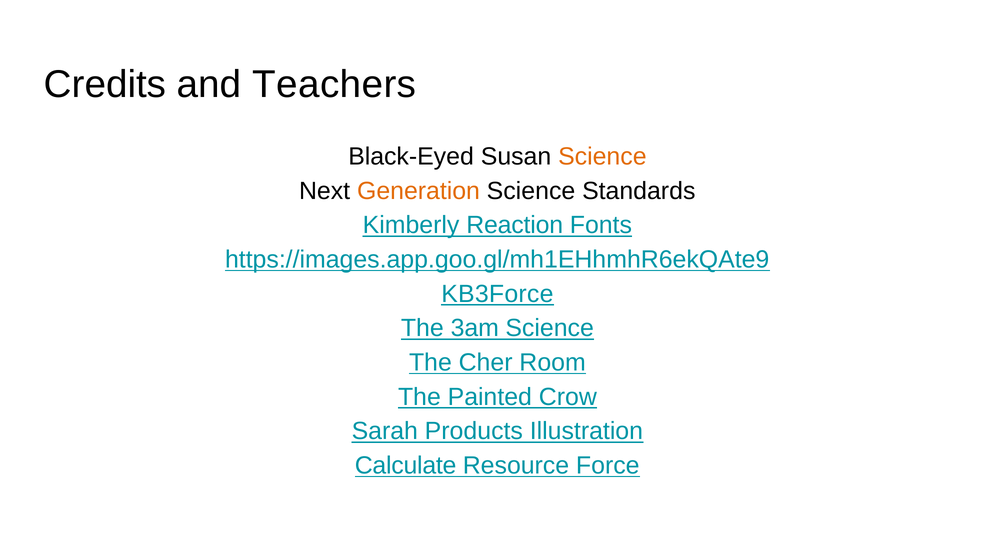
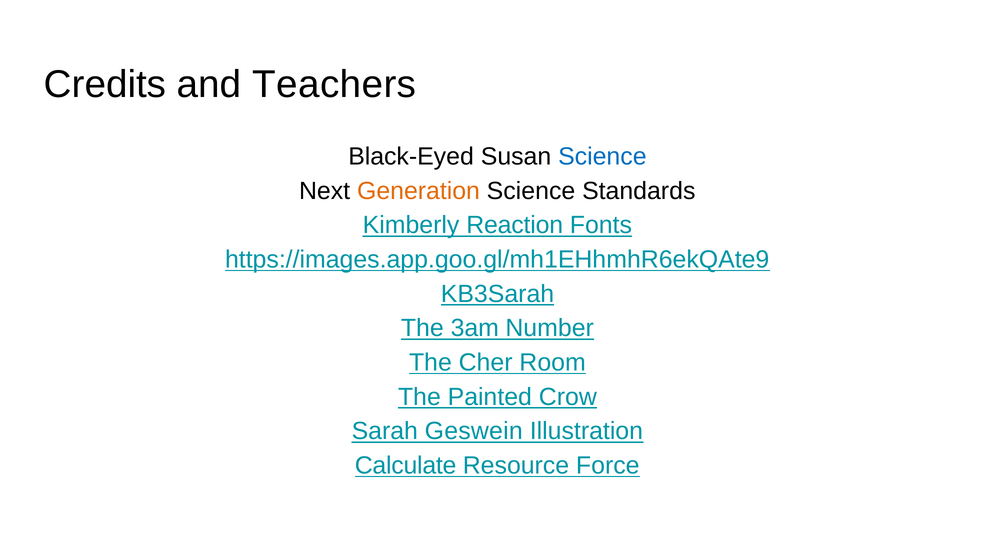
Science colour: orange -> blue (602, 156)
KB3Force: KB3Force -> KB3Sarah (498, 294)
3am Science: Science -> Number (550, 328)
Products: Products -> Geswein (474, 431)
